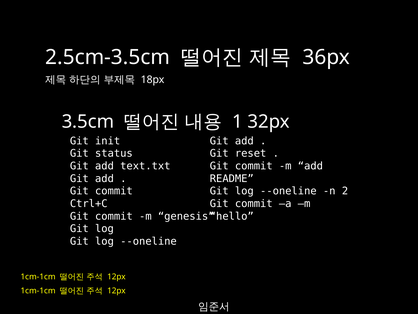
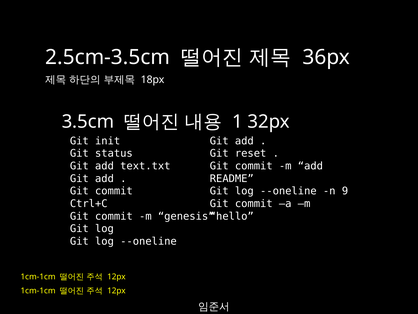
2: 2 -> 9 (345, 191)
